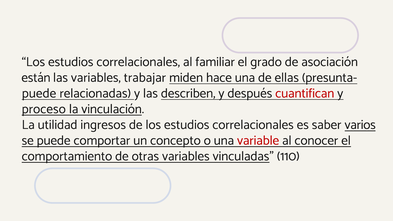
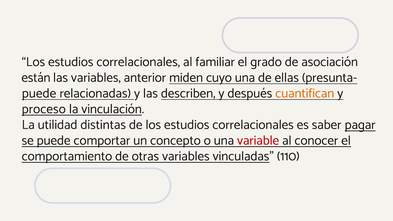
trabajar: trabajar -> anterior (145, 77)
hace: hace -> cuyo (219, 77)
cuantifican colour: red -> orange (305, 93)
ingresos: ingresos -> distintas (103, 125)
varios: varios -> pagar (360, 125)
